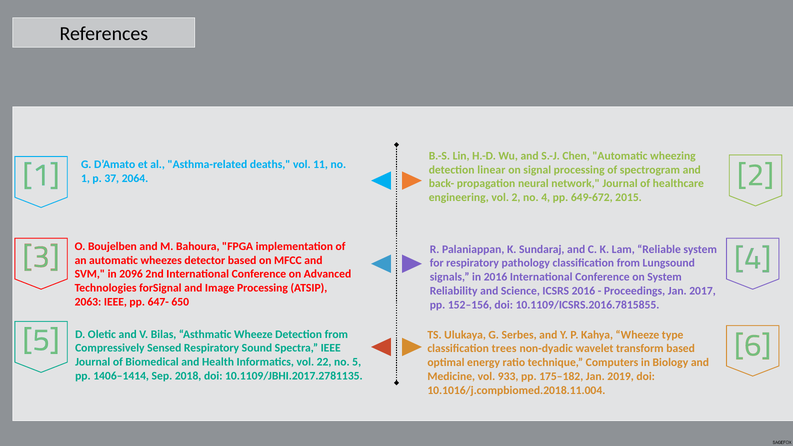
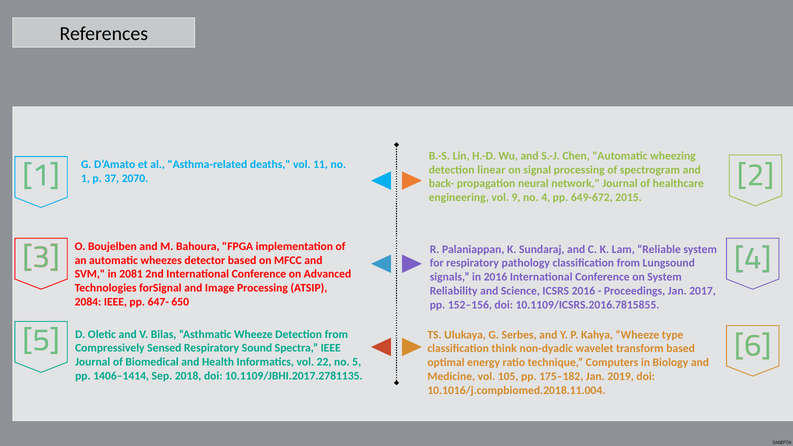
2064: 2064 -> 2070 (135, 178)
vol 2: 2 -> 9 (516, 198)
2096: 2096 -> 2081 (131, 274)
2063: 2063 -> 2084 (88, 302)
trees: trees -> think (504, 349)
933: 933 -> 105 (508, 376)
